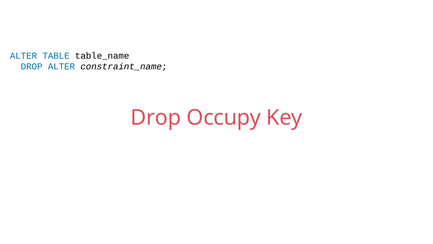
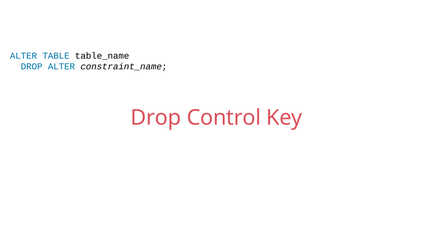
Occupy: Occupy -> Control (224, 117)
